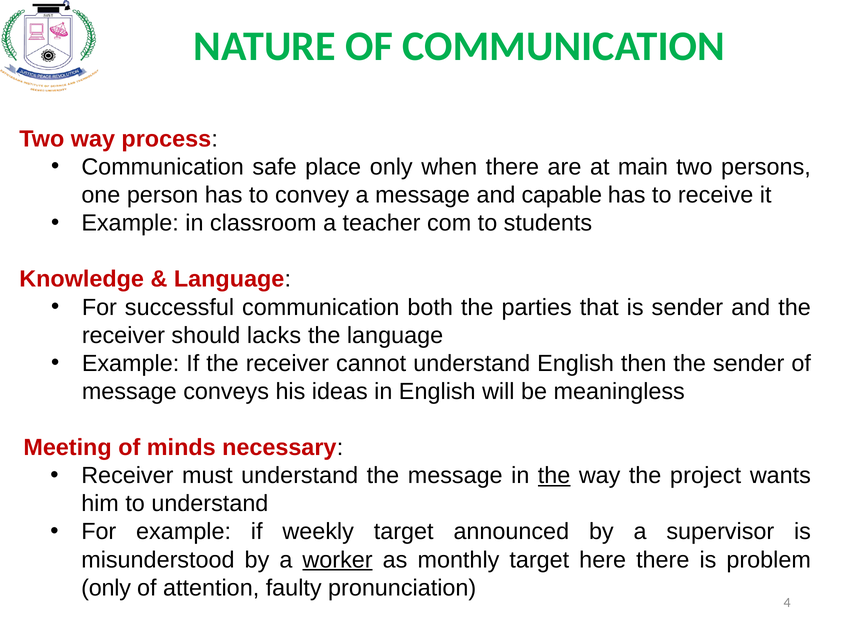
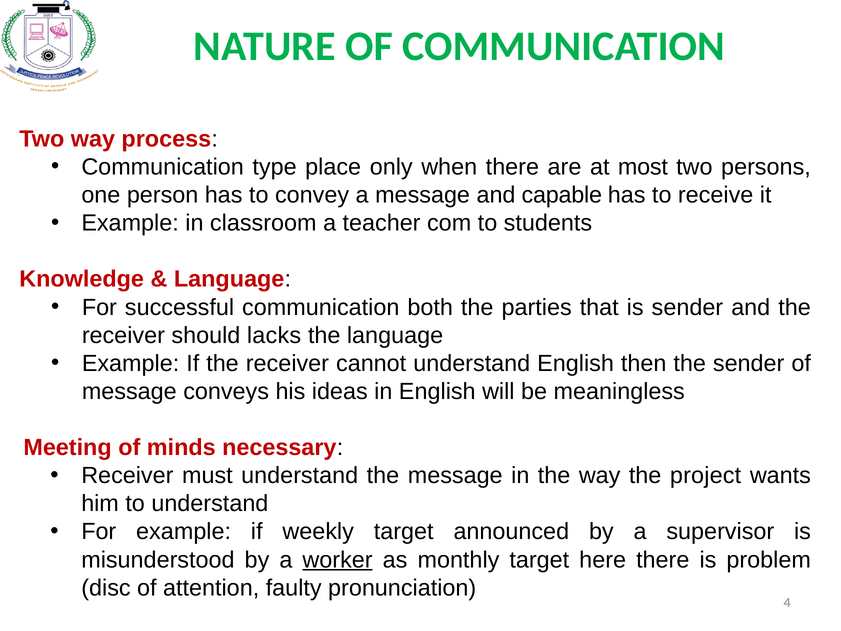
safe: safe -> type (275, 167)
main: main -> most (643, 167)
the underline: present -> none (554, 475)
only: only -> disc (106, 588)
